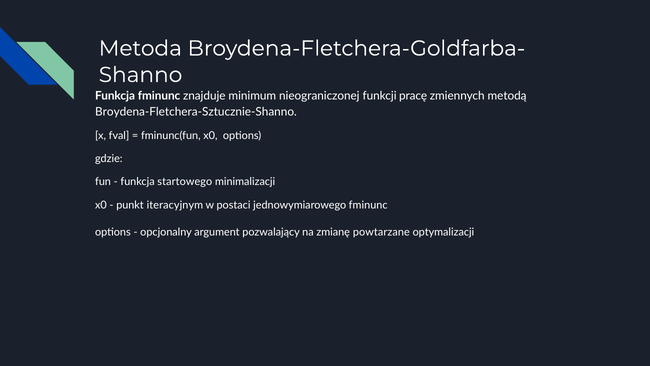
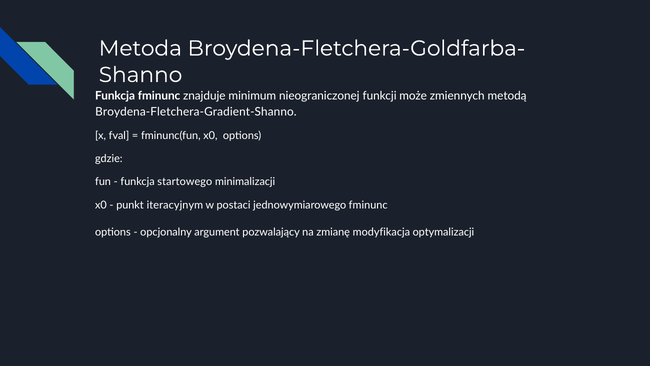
pracę: pracę -> może (413, 96)
Broydena-Fletchera-Sztucznie-Shanno: Broydena-Fletchera-Sztucznie-Shanno -> Broydena-Fletchera-Gradient-Shanno (196, 112)
powtarzane: powtarzane -> modyfikacja (381, 232)
